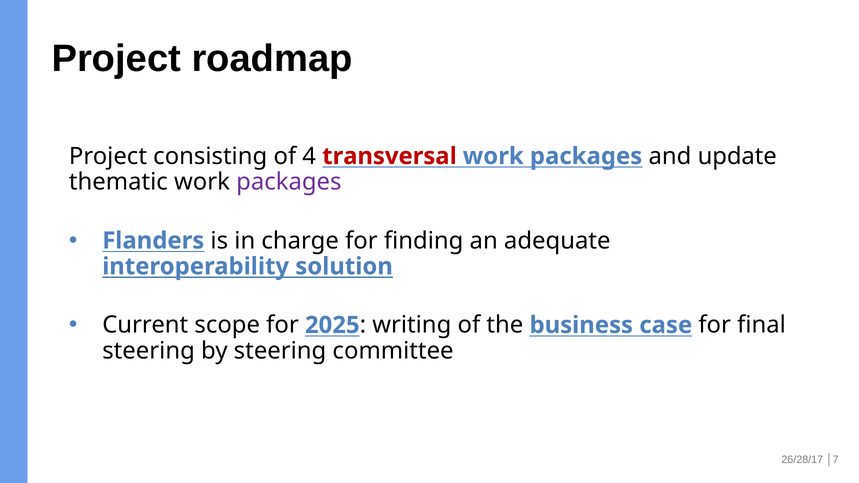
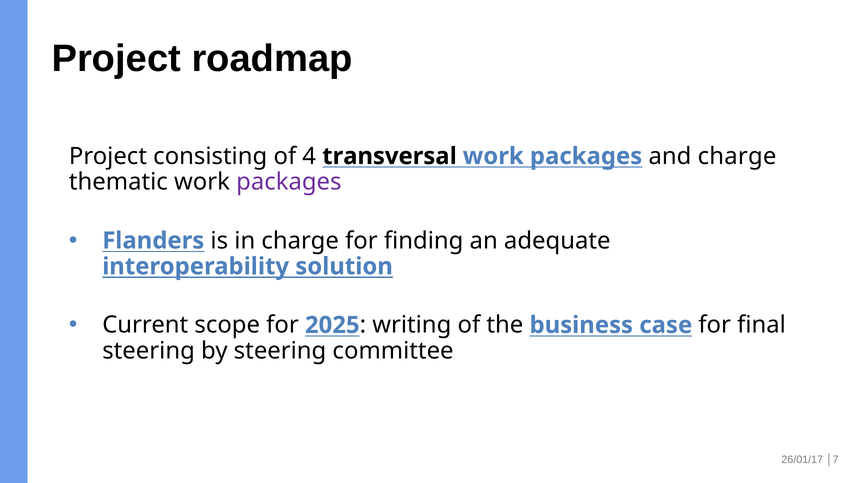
transversal colour: red -> black (389, 156)
and update: update -> charge (737, 156)
26/28/17: 26/28/17 -> 26/01/17 (802, 460)
